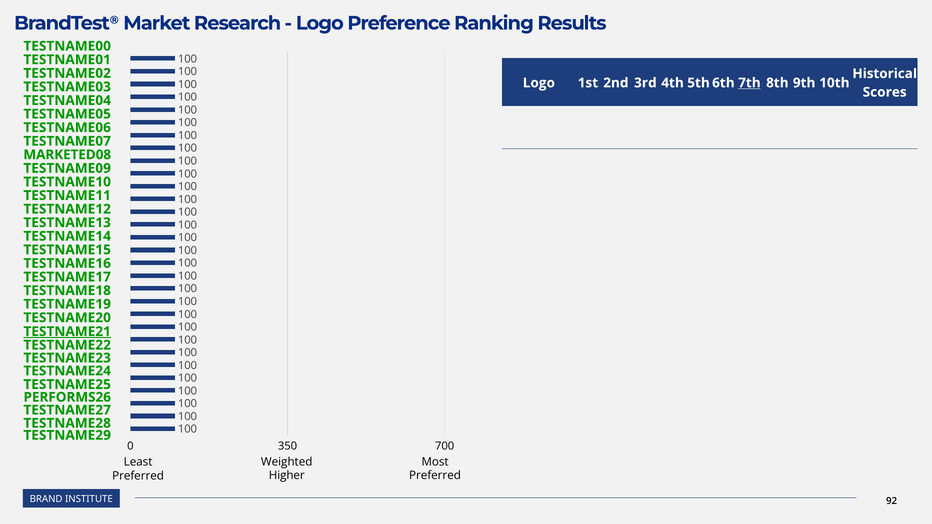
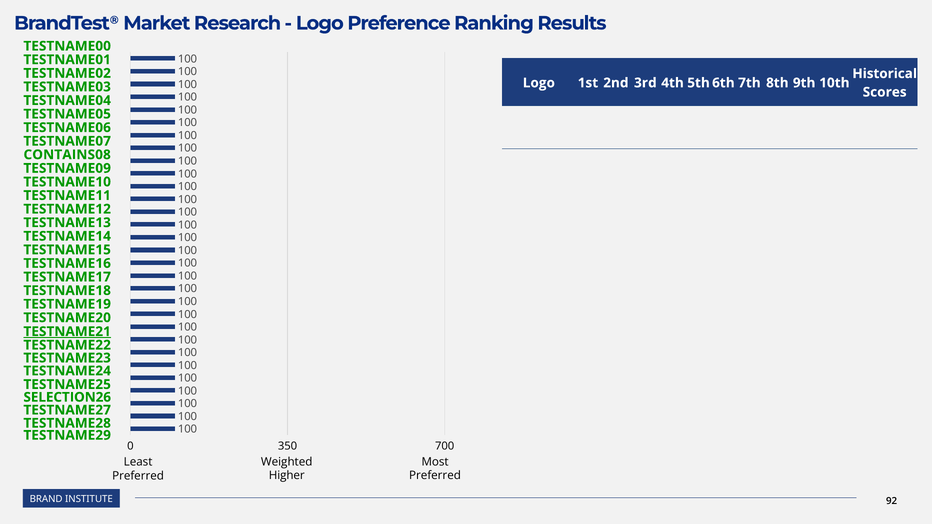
7th underline: present -> none (749, 83)
MARKETED08: MARKETED08 -> CONTAINS08 (67, 155)
PERFORMS26: PERFORMS26 -> SELECTION26 (67, 397)
